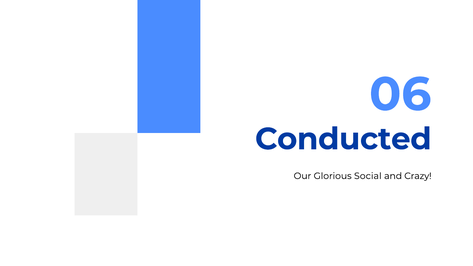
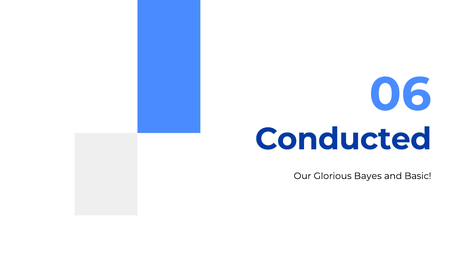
Social: Social -> Bayes (368, 176)
Crazy: Crazy -> Basic (418, 176)
